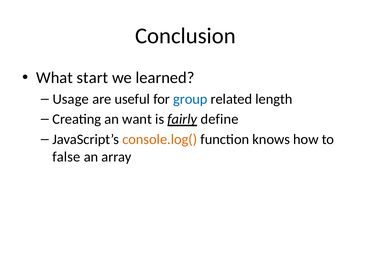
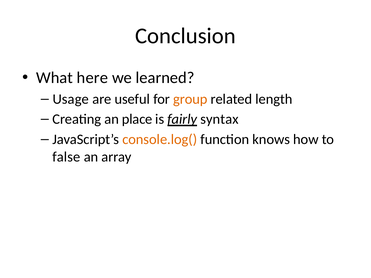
start: start -> here (92, 78)
group colour: blue -> orange (190, 99)
want: want -> place (137, 119)
define: define -> syntax (220, 119)
